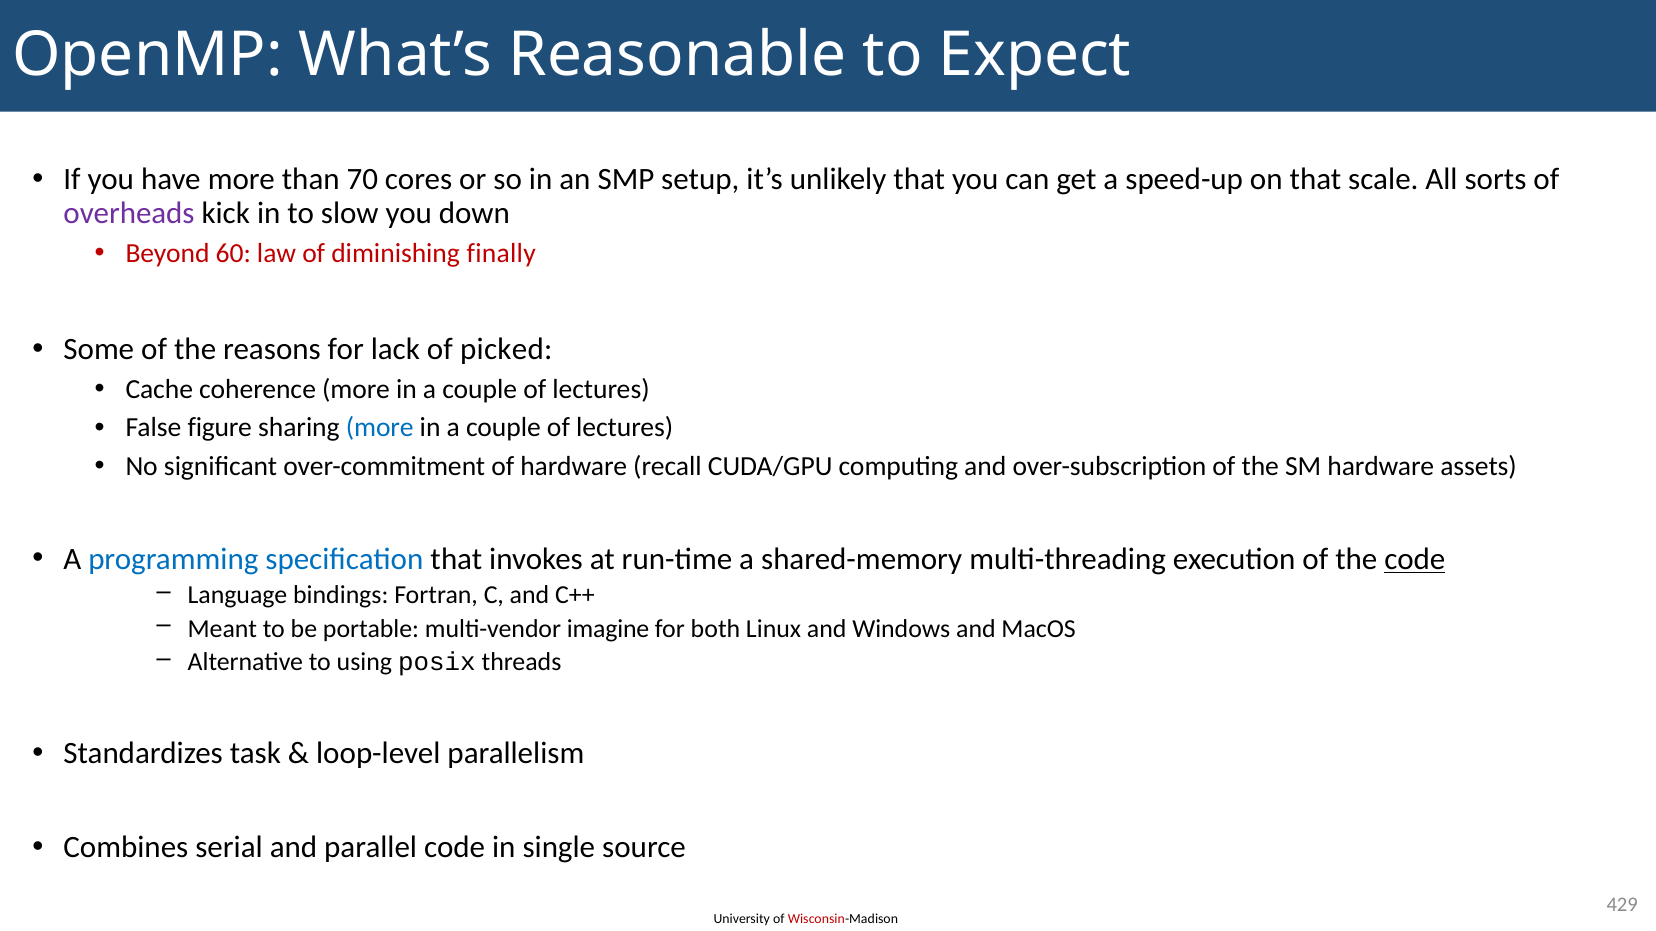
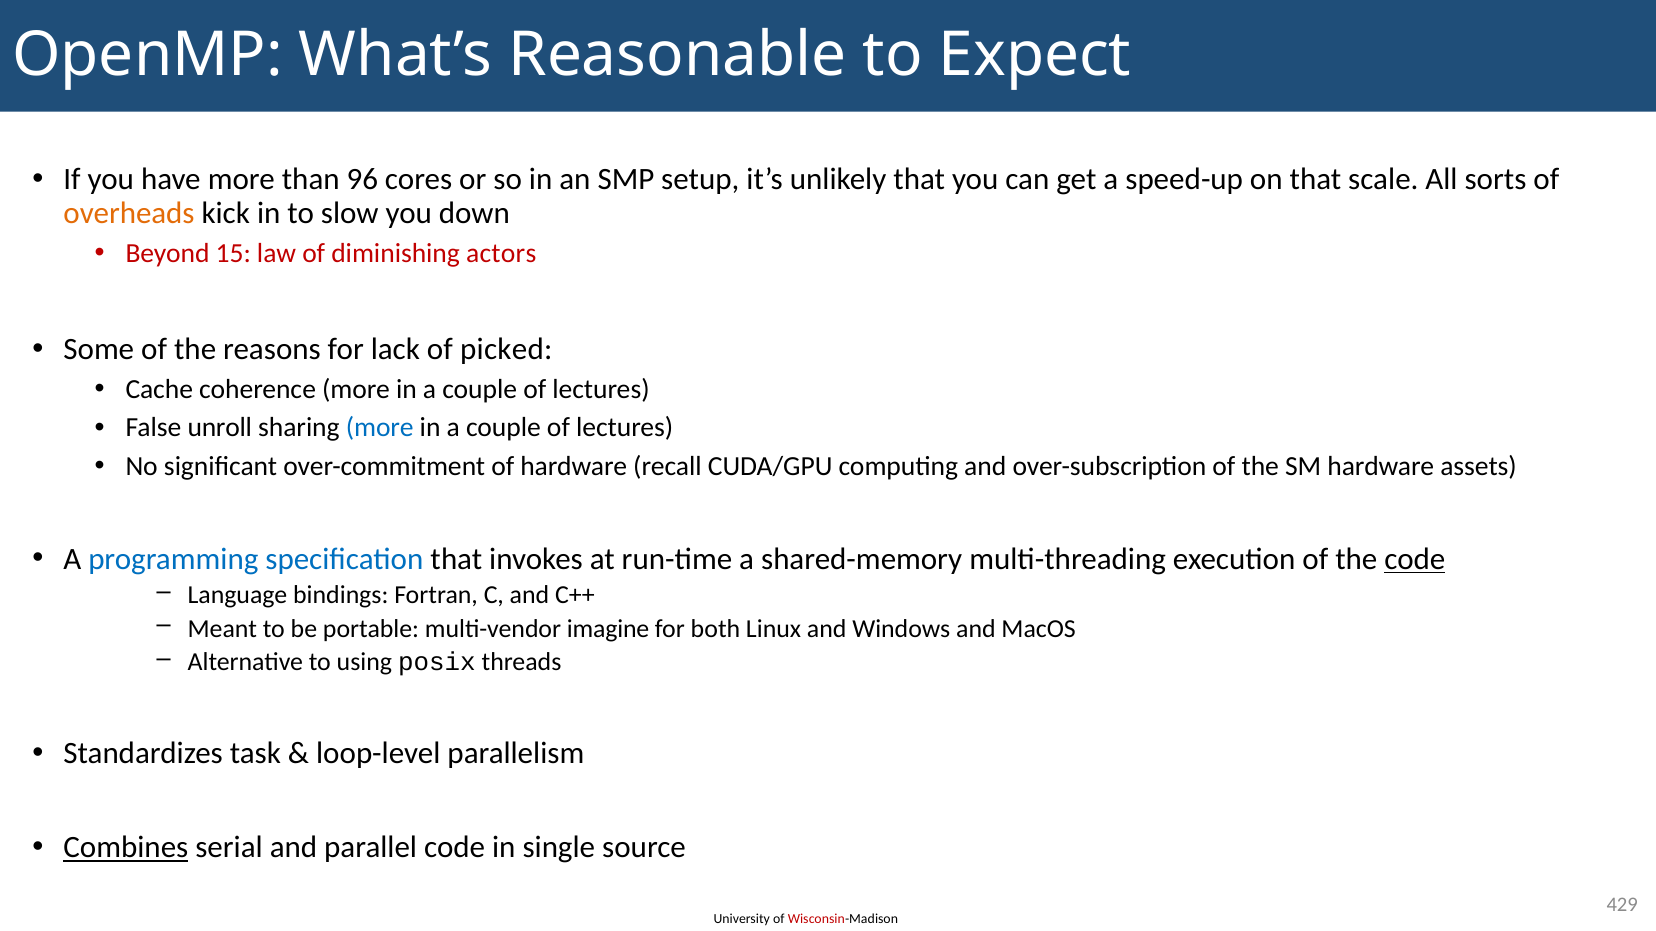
70: 70 -> 96 (362, 180)
overheads colour: purple -> orange (129, 213)
60: 60 -> 15 (233, 253)
finally: finally -> actors (501, 253)
figure: figure -> unroll (220, 428)
Combines underline: none -> present (126, 848)
